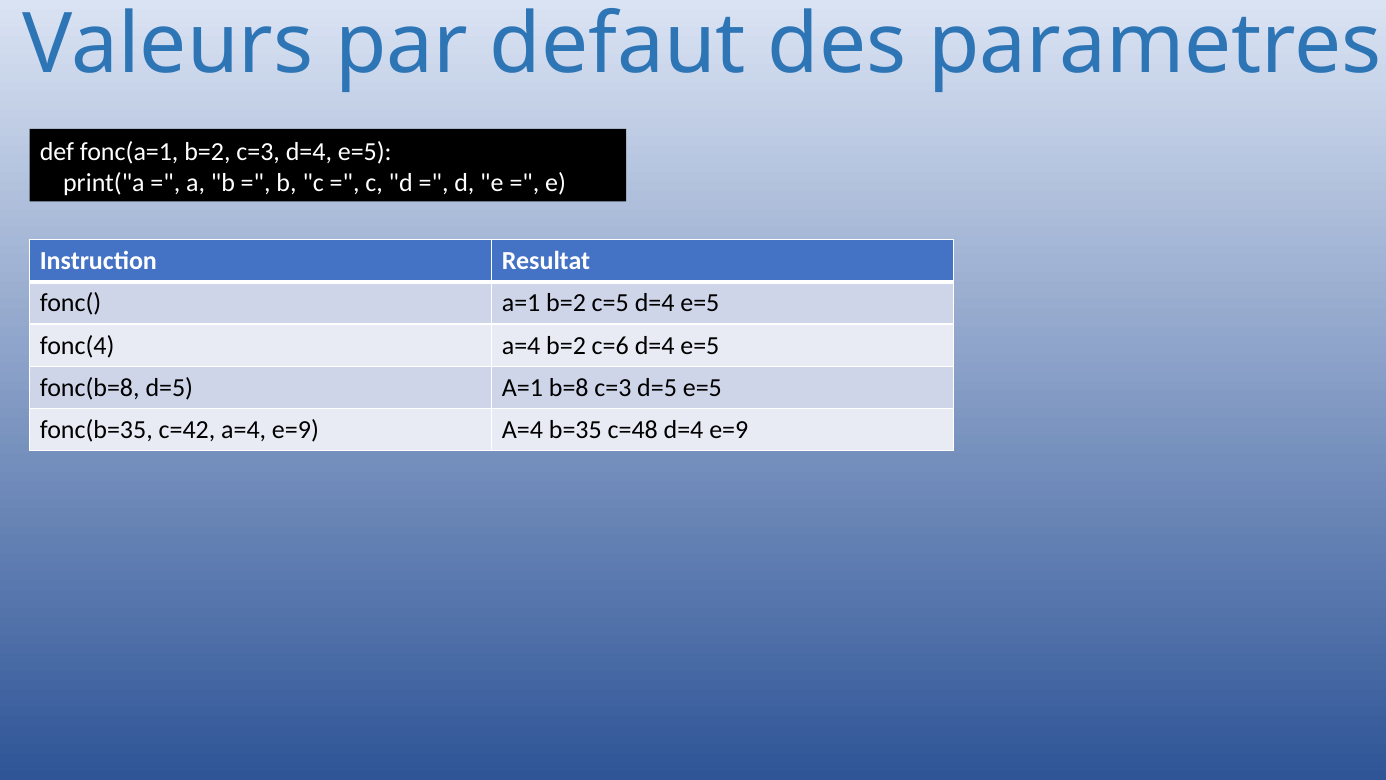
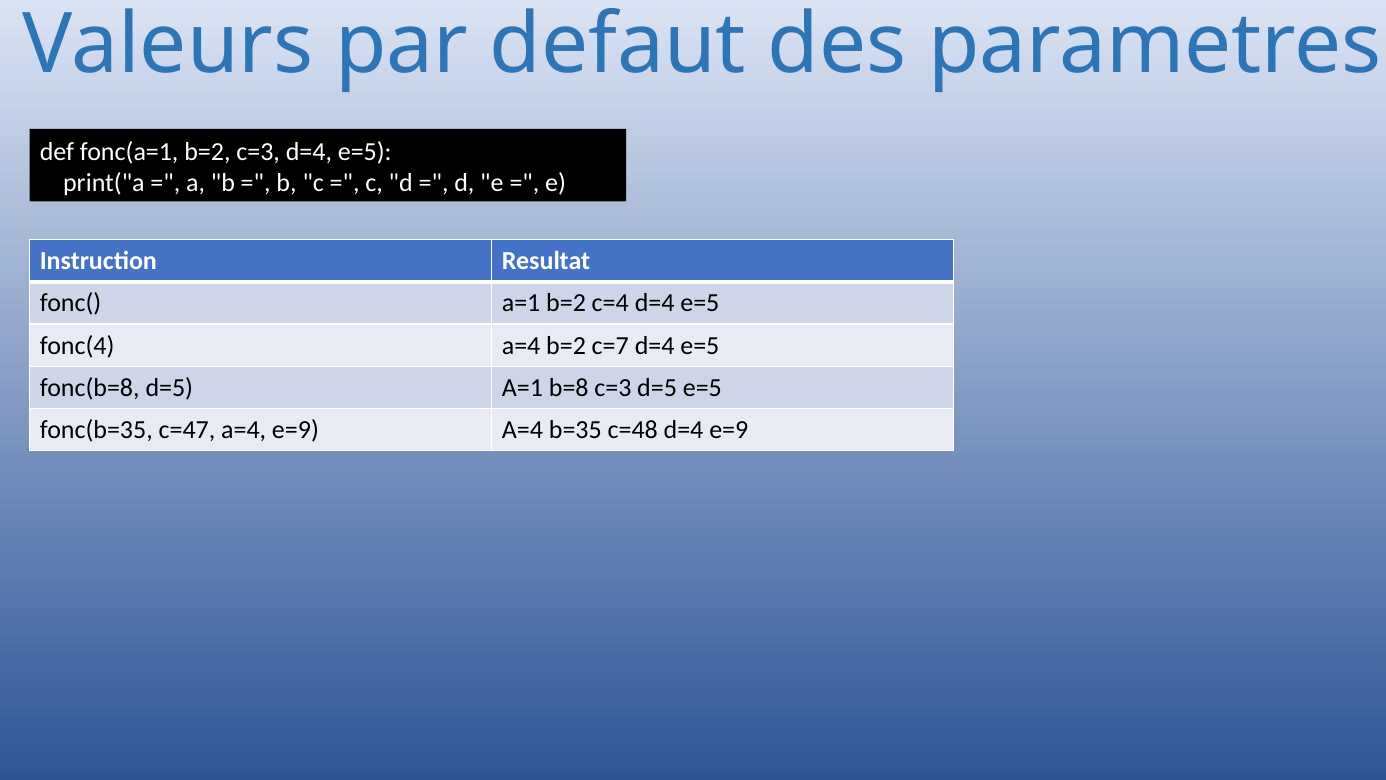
c=5: c=5 -> c=4 (610, 303)
c=6: c=6 -> c=7 (610, 345)
c=42: c=42 -> c=47 (187, 430)
